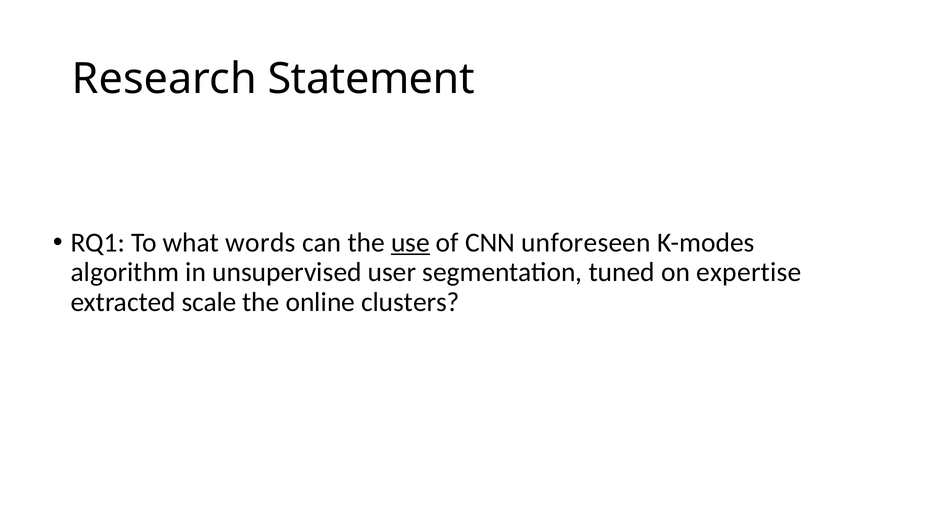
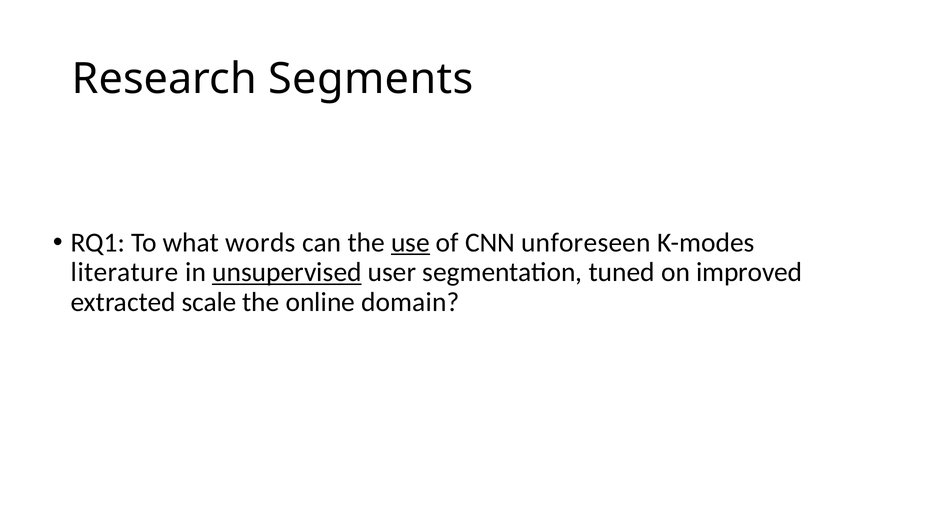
Statement: Statement -> Segments (371, 79)
algorithm: algorithm -> literature (125, 273)
unsupervised underline: none -> present (287, 273)
expertise: expertise -> improved (749, 273)
clusters: clusters -> domain (410, 302)
